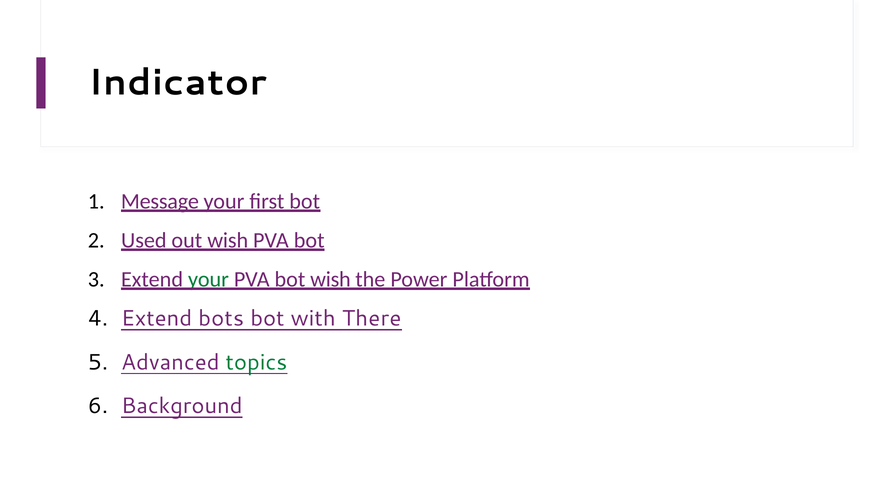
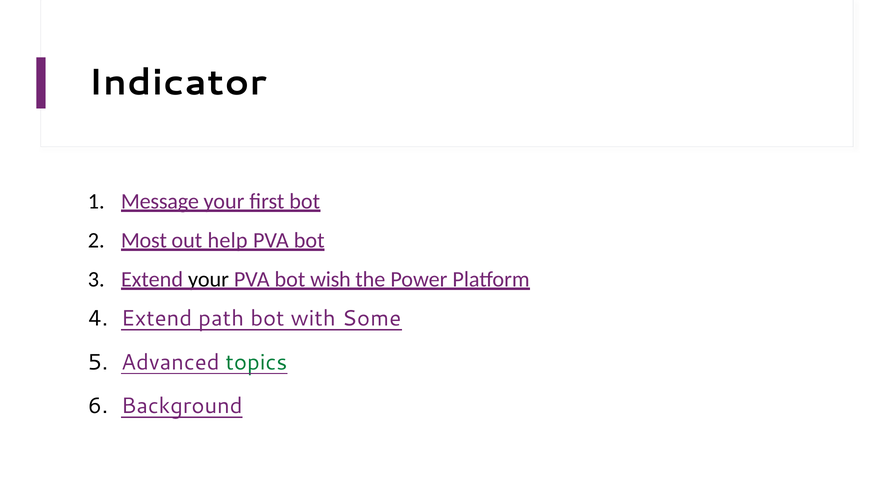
Used: Used -> Most (144, 240)
out wish: wish -> help (228, 240)
your colour: green -> black (208, 279)
bots: bots -> path (221, 319)
There: There -> Some (372, 319)
